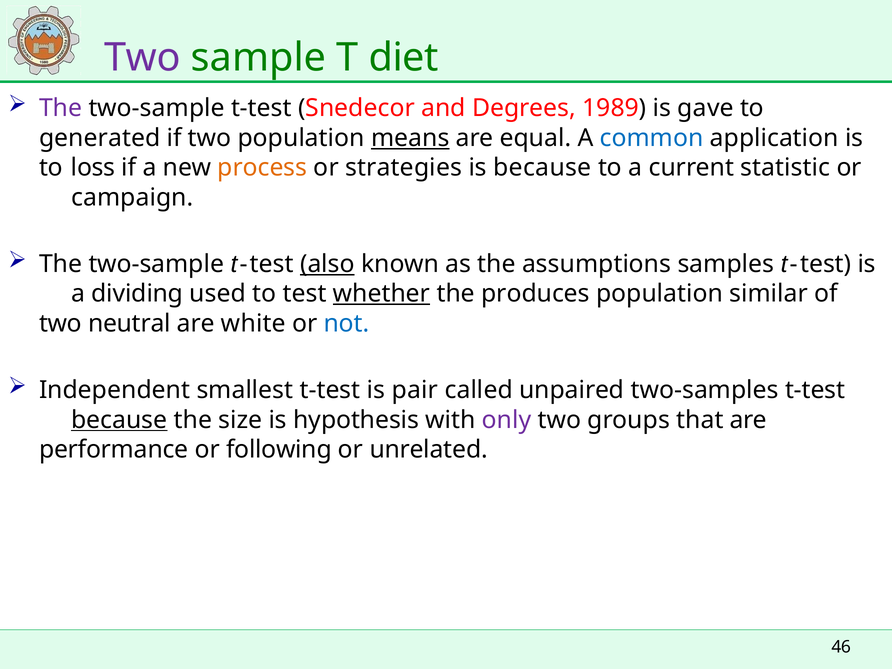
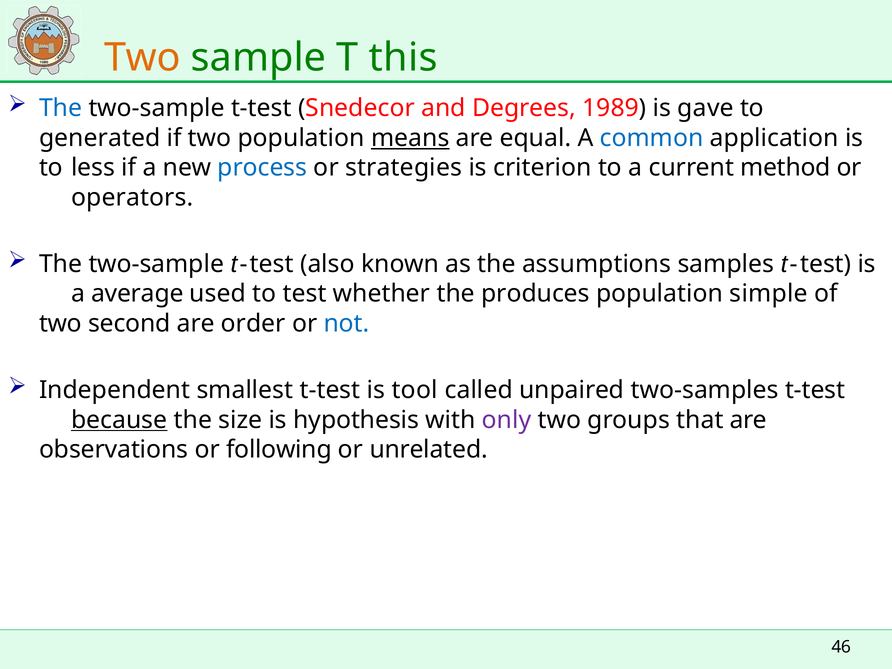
Two colour: purple -> orange (142, 58)
diet: diet -> this (403, 58)
The colour: purple -> blue (61, 108)
loss: loss -> less (93, 168)
process colour: orange -> blue (262, 168)
is because: because -> criterion (542, 168)
statistic: statistic -> method (785, 168)
campaign: campaign -> operators (132, 197)
also underline: present -> none (327, 264)
dividing: dividing -> average (137, 294)
whether underline: present -> none (382, 294)
similar: similar -> simple (769, 294)
neutral: neutral -> second (129, 323)
white: white -> order (253, 323)
pair: pair -> tool (415, 390)
performance: performance -> observations (114, 450)
